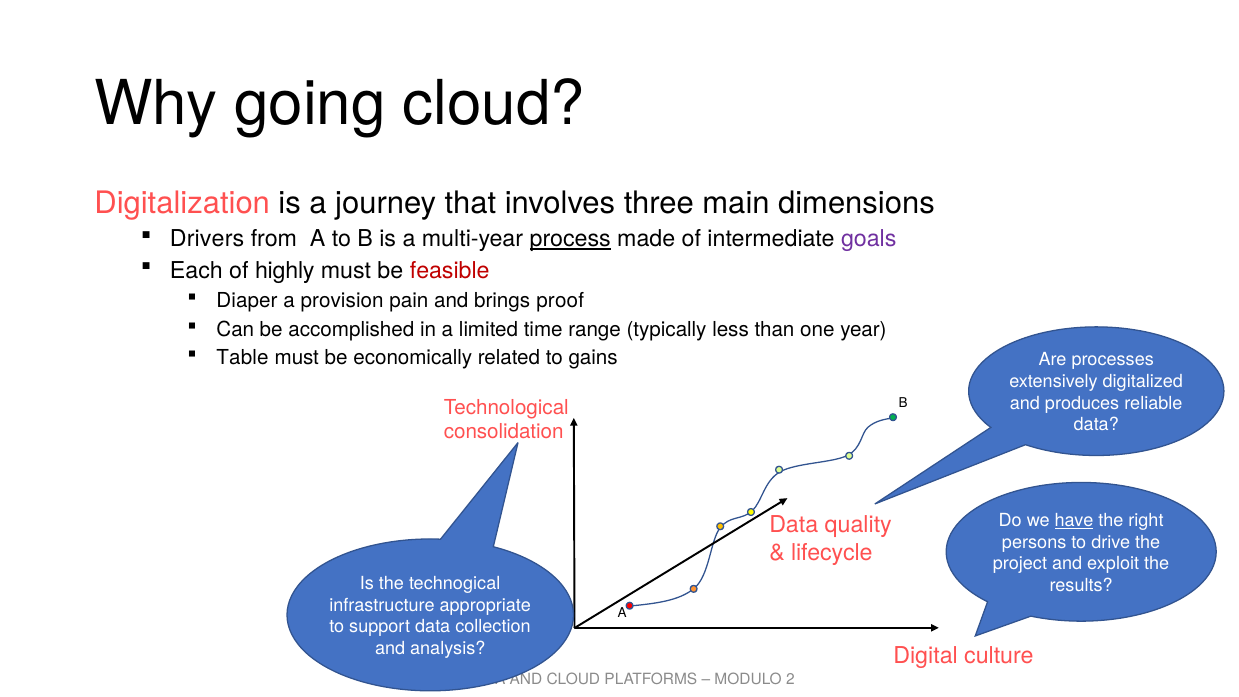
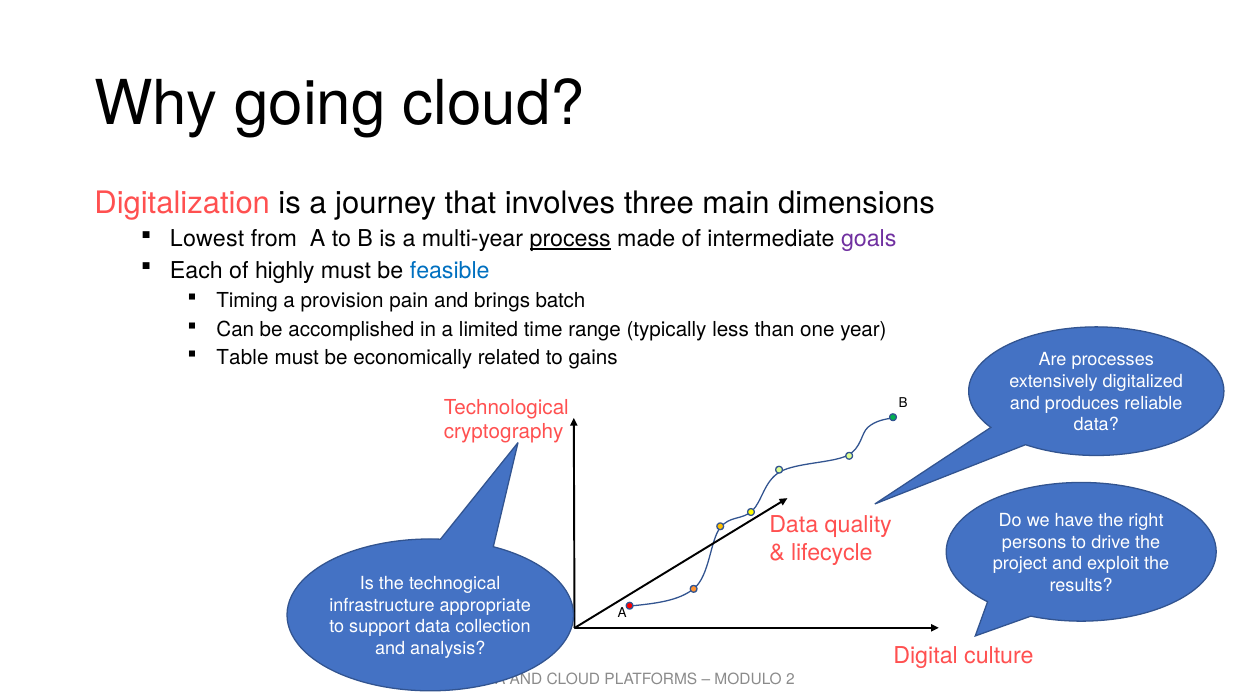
Drivers: Drivers -> Lowest (207, 239)
feasible colour: red -> blue (450, 271)
Diaper: Diaper -> Timing (247, 301)
proof: proof -> batch (560, 301)
consolidation: consolidation -> cryptography (504, 432)
have underline: present -> none (1074, 520)
